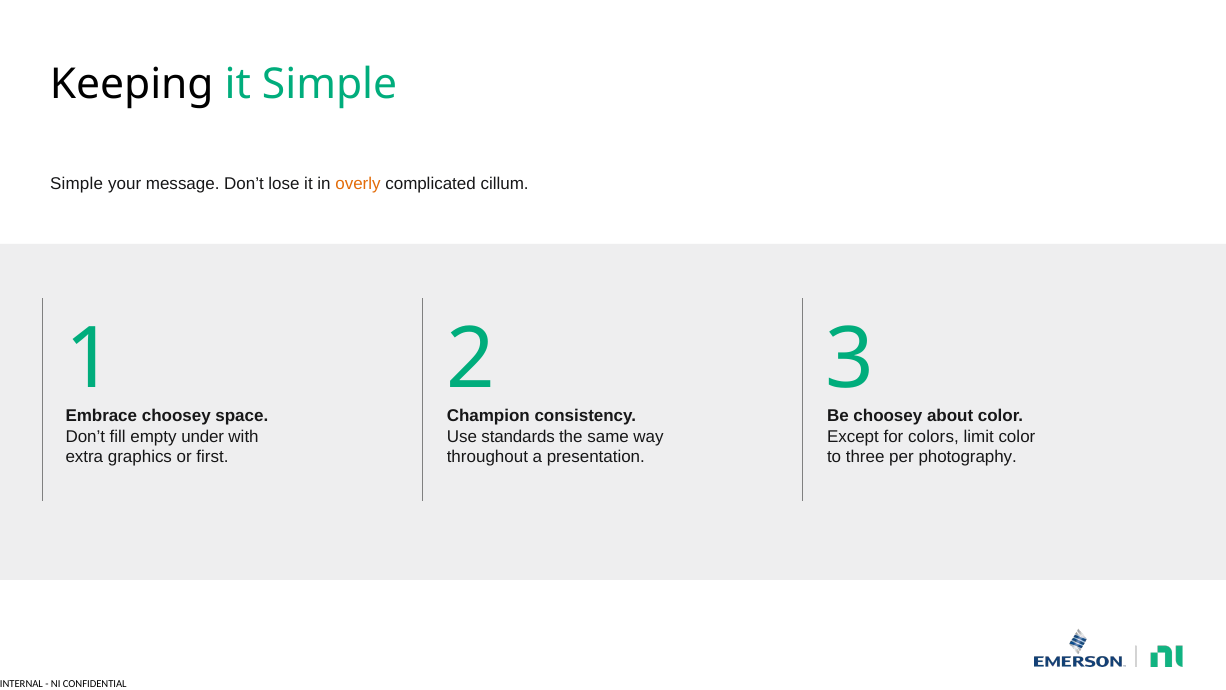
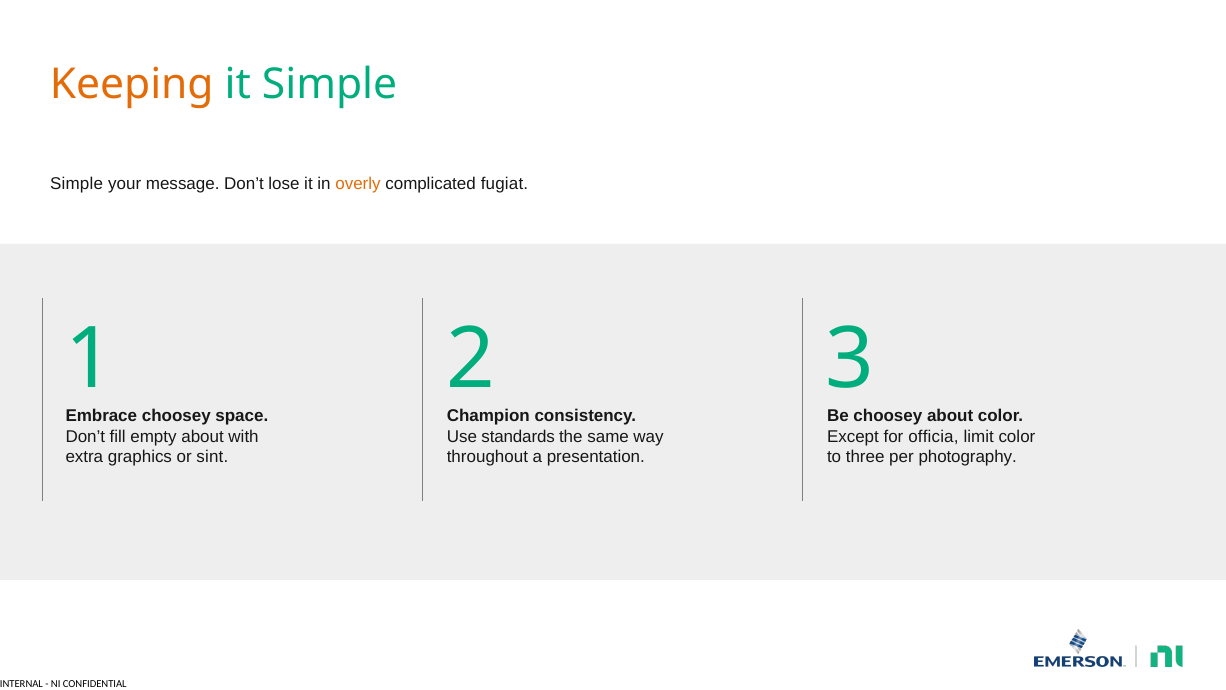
Keeping colour: black -> orange (132, 84)
cillum: cillum -> fugiat (504, 183)
empty under: under -> about (203, 436)
colors: colors -> officia (933, 436)
first: first -> sint (212, 457)
